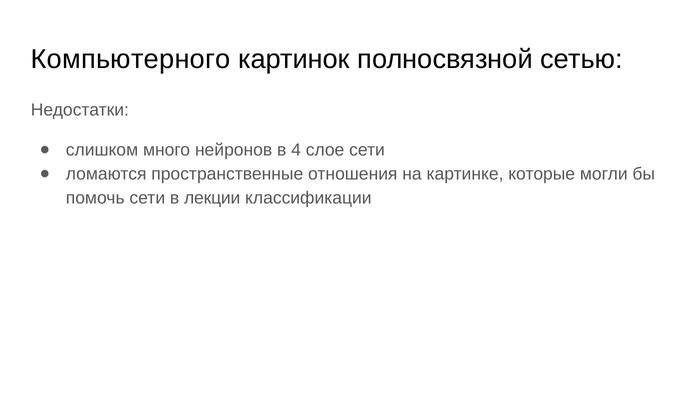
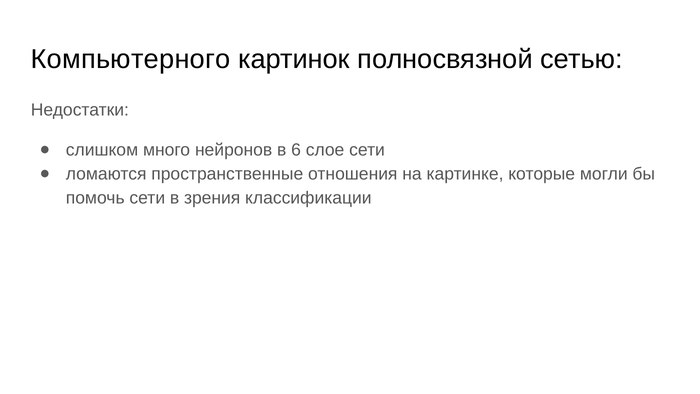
4: 4 -> 6 (296, 150)
лекции: лекции -> зрения (212, 198)
